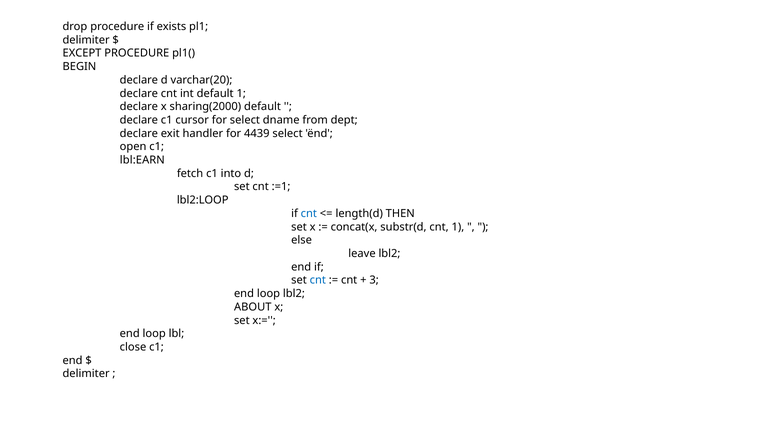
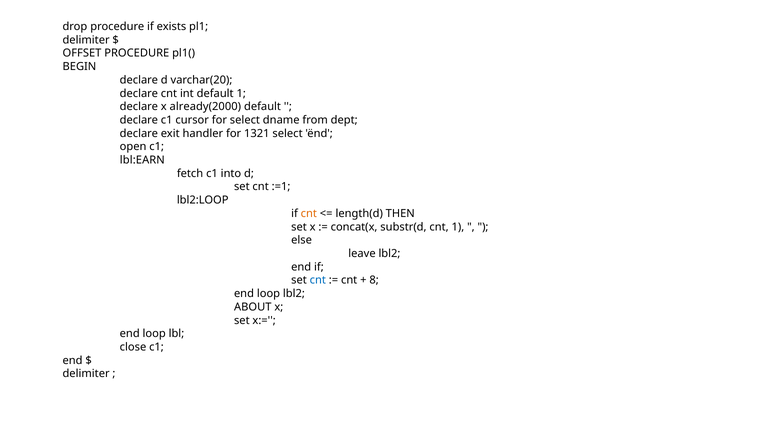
EXCEPT: EXCEPT -> OFFSET (82, 53)
sharing(2000: sharing(2000 -> already(2000 (205, 107)
4439: 4439 -> 1321 (257, 133)
cnt colour: blue -> orange (309, 213)
3: 3 -> 8 (374, 280)
